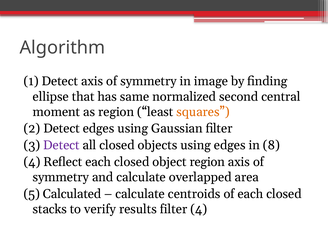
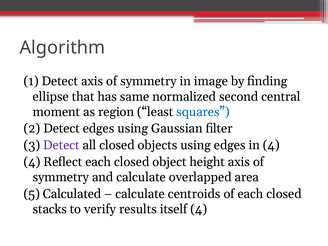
squares colour: orange -> blue (203, 112)
in 8: 8 -> 4 (271, 145)
object region: region -> height (207, 162)
results filter: filter -> itself (174, 209)
